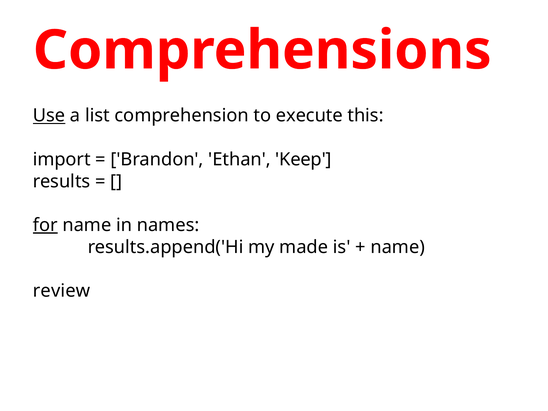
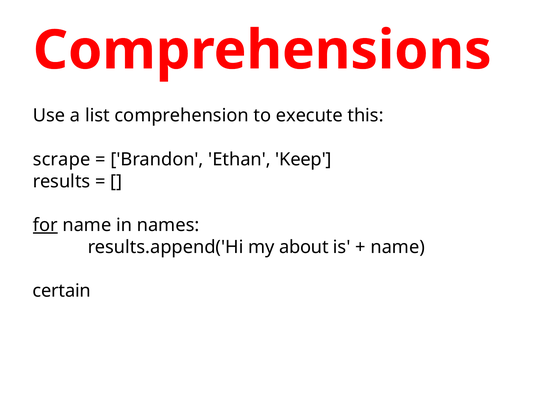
Use underline: present -> none (49, 116)
import: import -> scrape (62, 159)
made: made -> about (304, 247)
review: review -> certain (62, 291)
